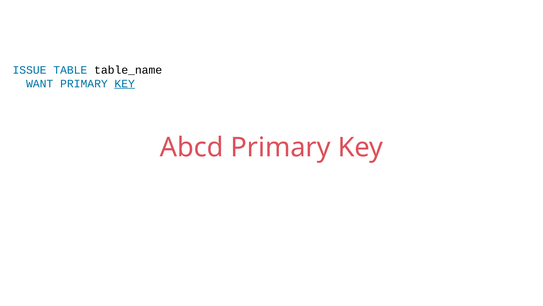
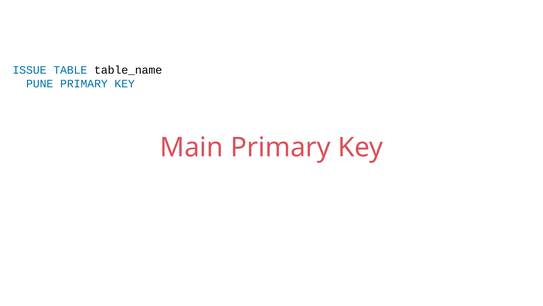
WANT: WANT -> PUNE (40, 83)
KEY underline: present -> none (125, 83)
Abcd: Abcd -> Main (192, 147)
